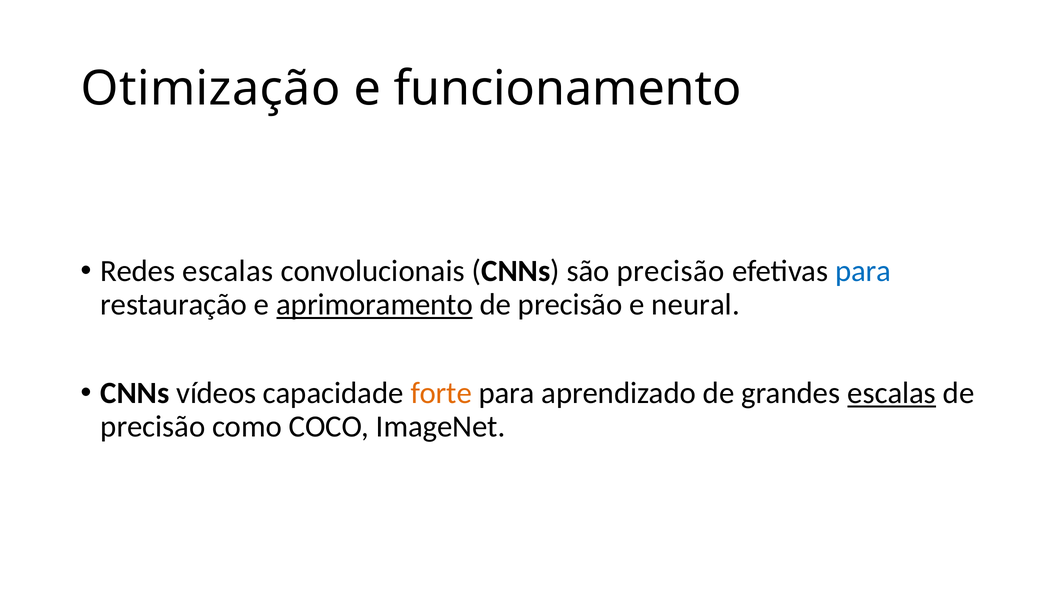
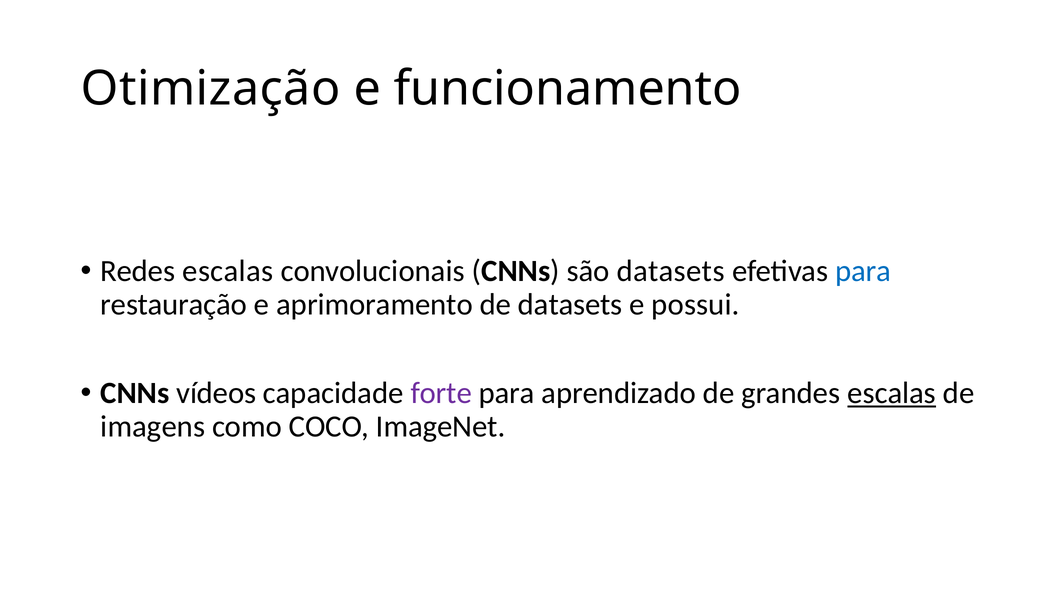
são precisão: precisão -> datasets (671, 271)
aprimoramento underline: present -> none (375, 304)
precisão: precisão -> datasets (570, 304)
neural: neural -> possui (696, 304)
forte colour: orange -> purple (441, 393)
precisão: precisão -> imagens (153, 426)
